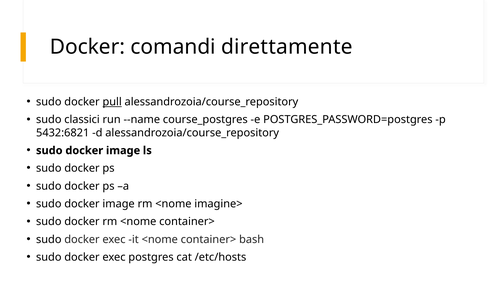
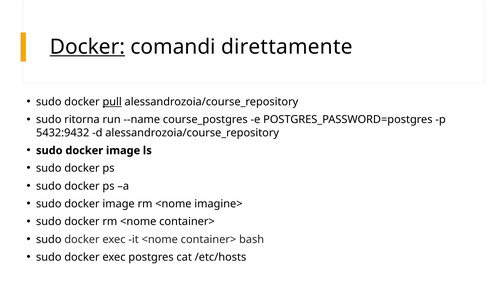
Docker underline: none -> present (87, 47)
classici: classici -> ritorna (82, 120)
5432:6821: 5432:6821 -> 5432:9432 (63, 133)
